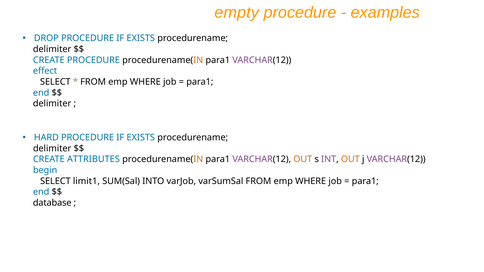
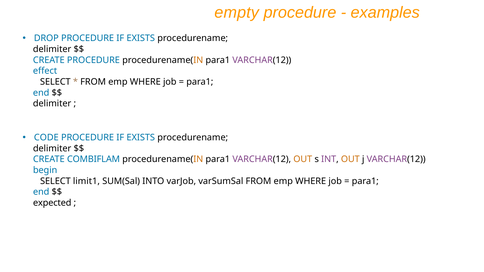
HARD: HARD -> CODE (46, 138)
ATTRIBUTES: ATTRIBUTES -> COMBIFLAM (93, 159)
database: database -> expected (52, 203)
